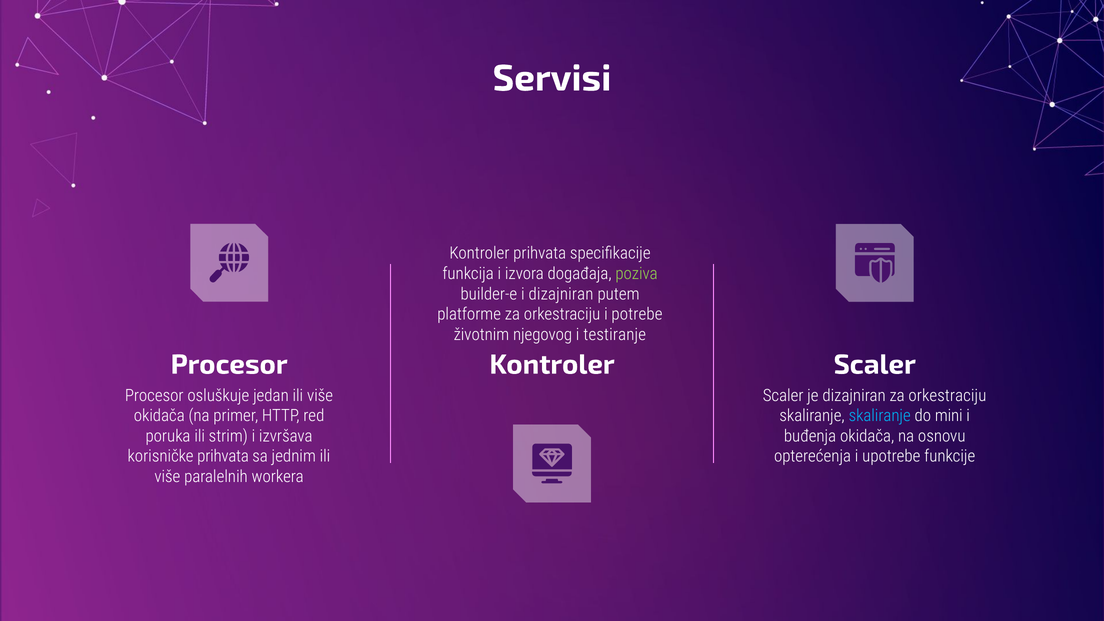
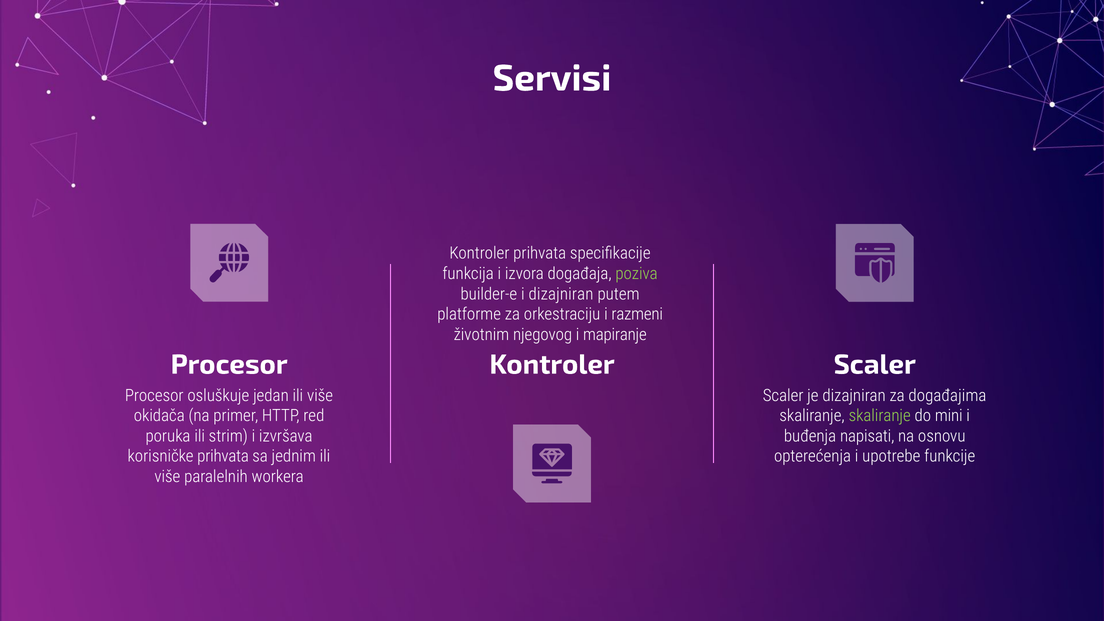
potrebe: potrebe -> razmeni (637, 314)
testiranje: testiranje -> mapiranje (615, 334)
dizajniran za orkestraciju: orkestraciju -> događajima (947, 395)
skaliranje colour: light blue -> light green (880, 416)
buđenja okidača: okidača -> napisati (867, 436)
